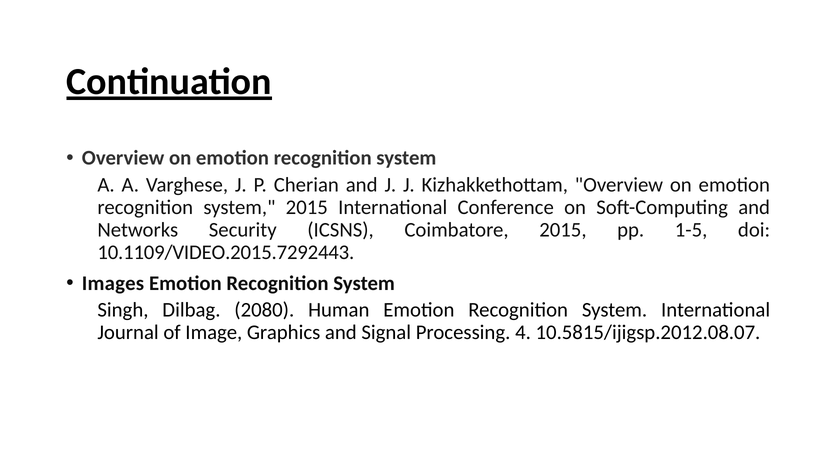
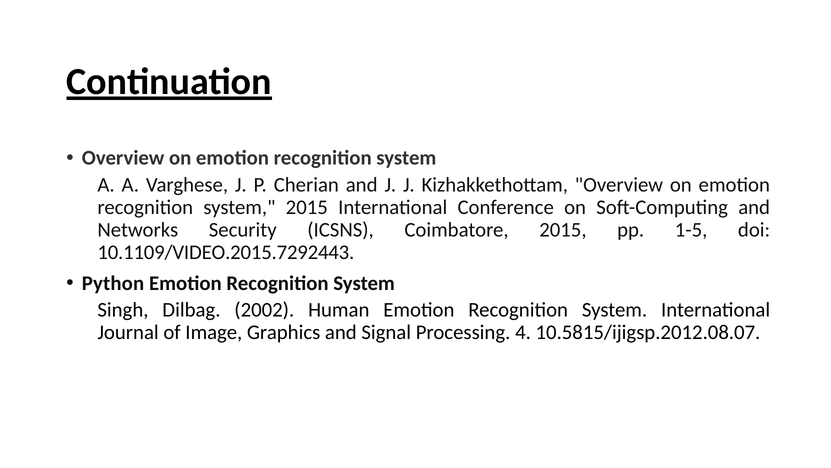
Images: Images -> Python (113, 283)
2080: 2080 -> 2002 (264, 310)
